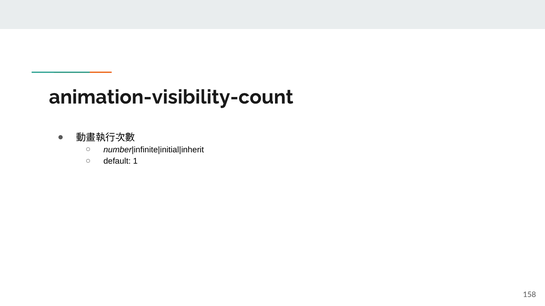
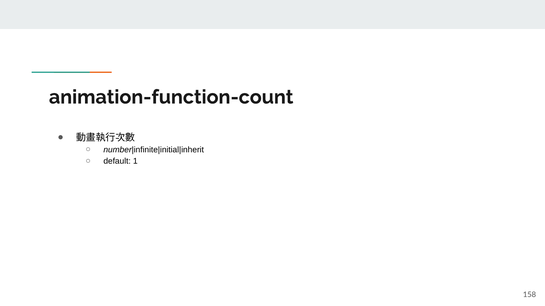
animation-visibility-count: animation-visibility-count -> animation-function-count (171, 97)
